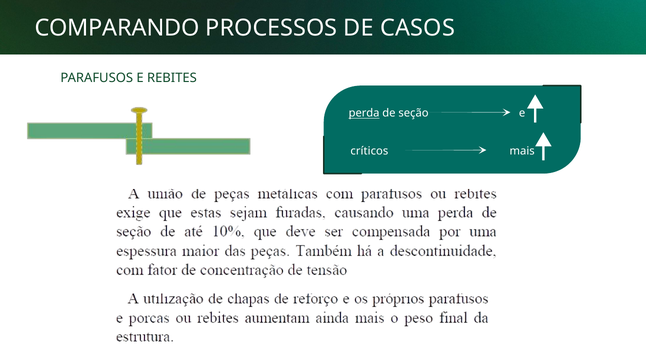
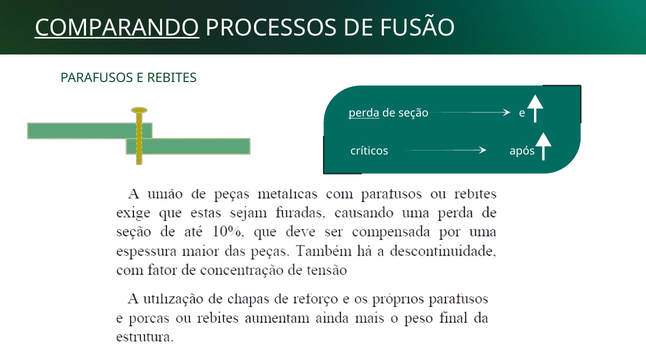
COMPARANDO underline: none -> present (117, 28)
CASOS: CASOS -> FUSÃO (418, 28)
mais: mais -> após (522, 151)
